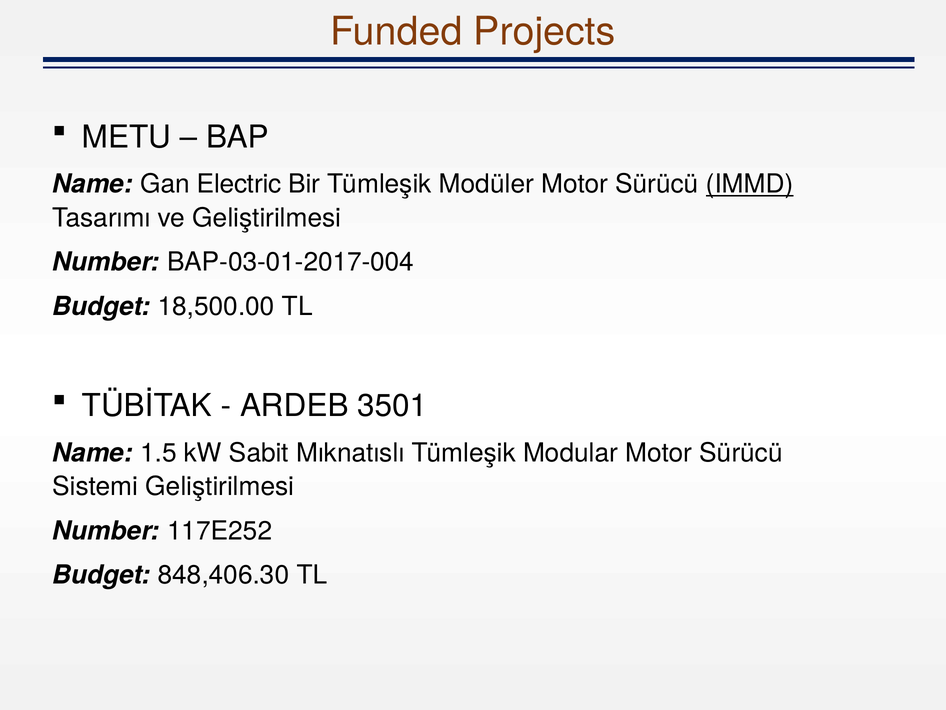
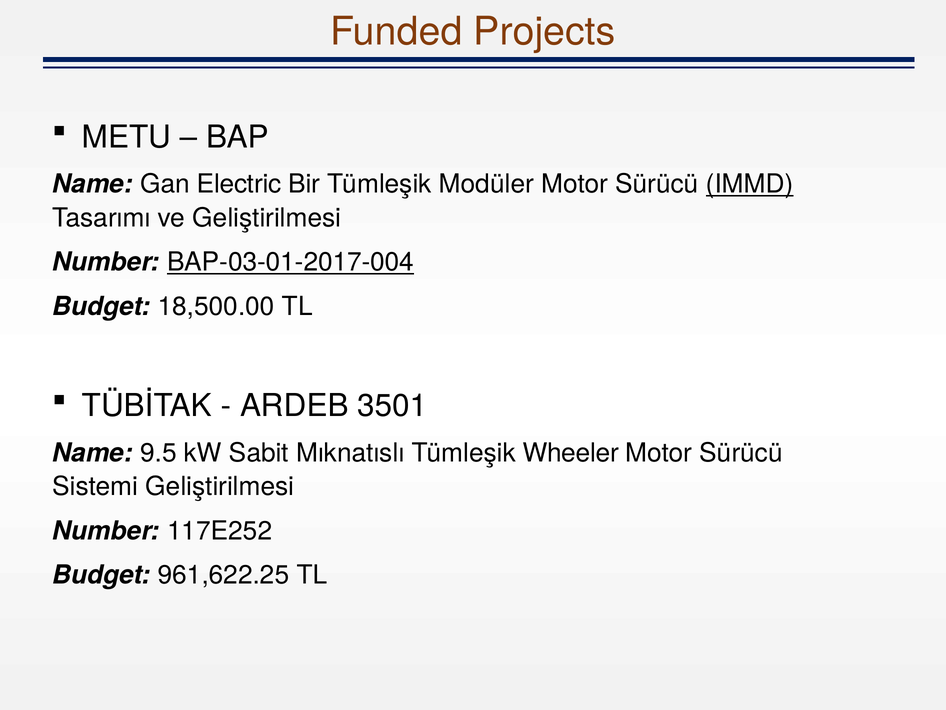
BAP-03-01-2017-004 underline: none -> present (291, 262)
1.5: 1.5 -> 9.5 (158, 453)
Modular: Modular -> Wheeler (571, 453)
848,406.30: 848,406.30 -> 961,622.25 (223, 575)
